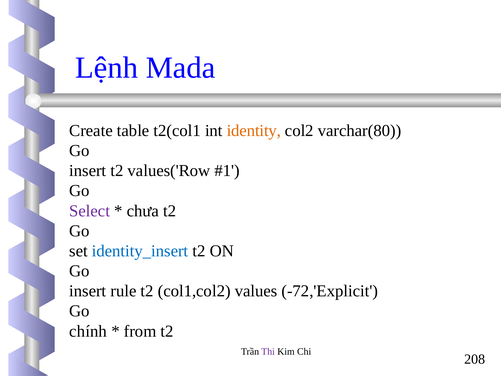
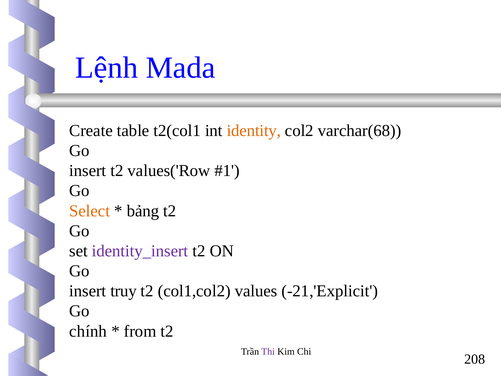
varchar(80: varchar(80 -> varchar(68 (360, 131)
Select colour: purple -> orange (90, 211)
chưa: chưa -> bảng (143, 211)
identity_insert colour: blue -> purple (140, 251)
rule: rule -> truy (124, 291)
-72,'Explicit: -72,'Explicit -> -21,'Explicit (330, 291)
